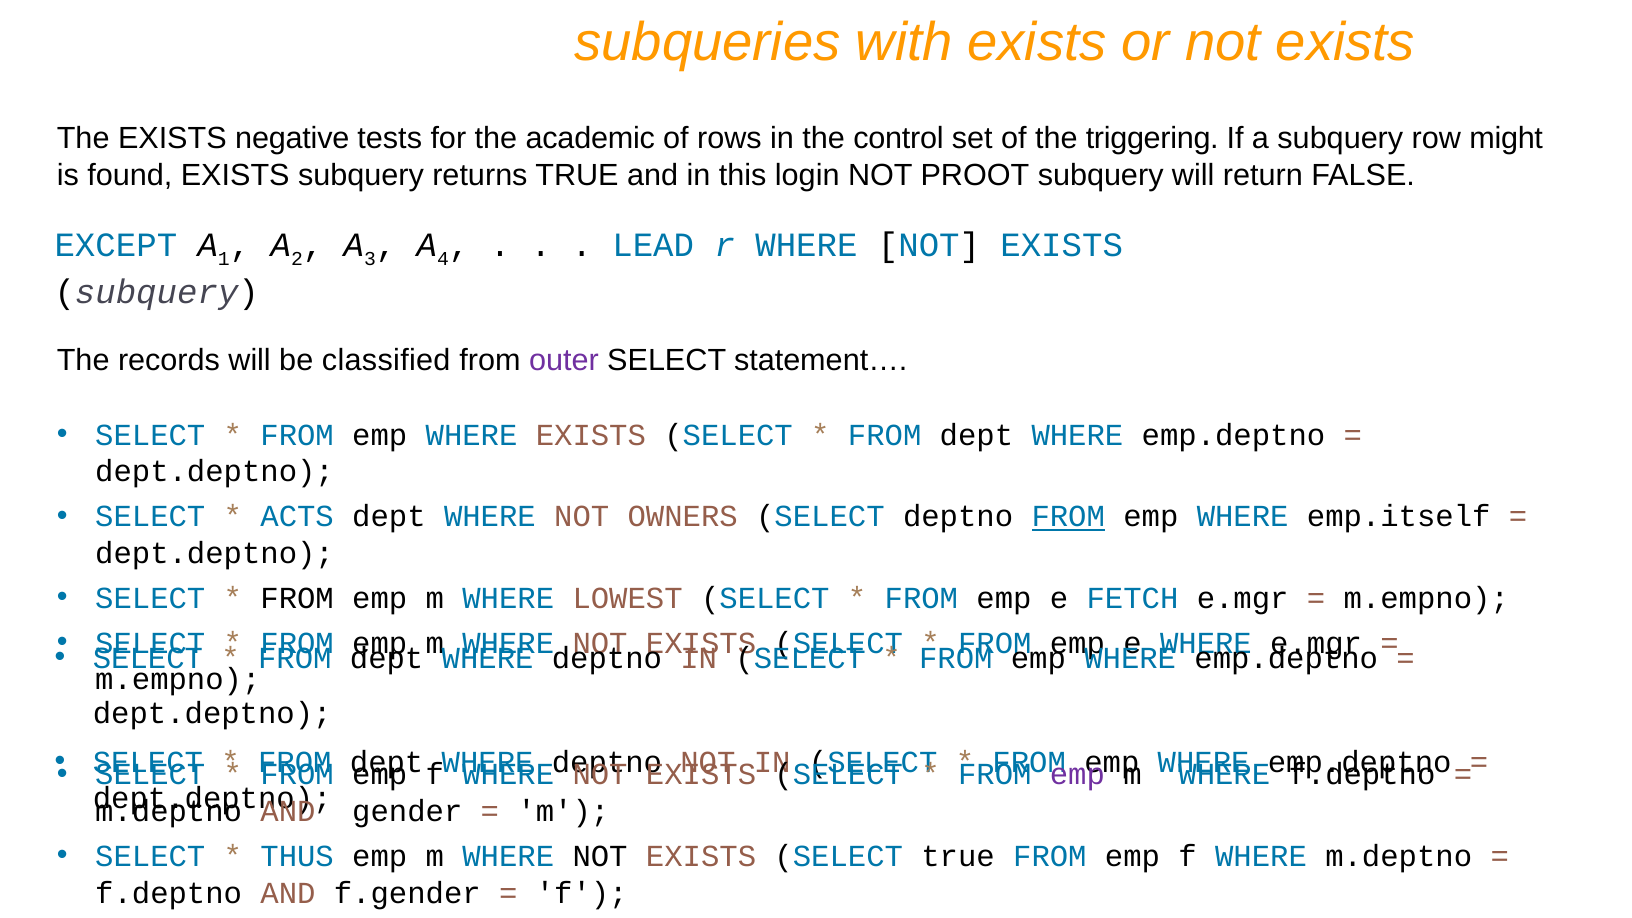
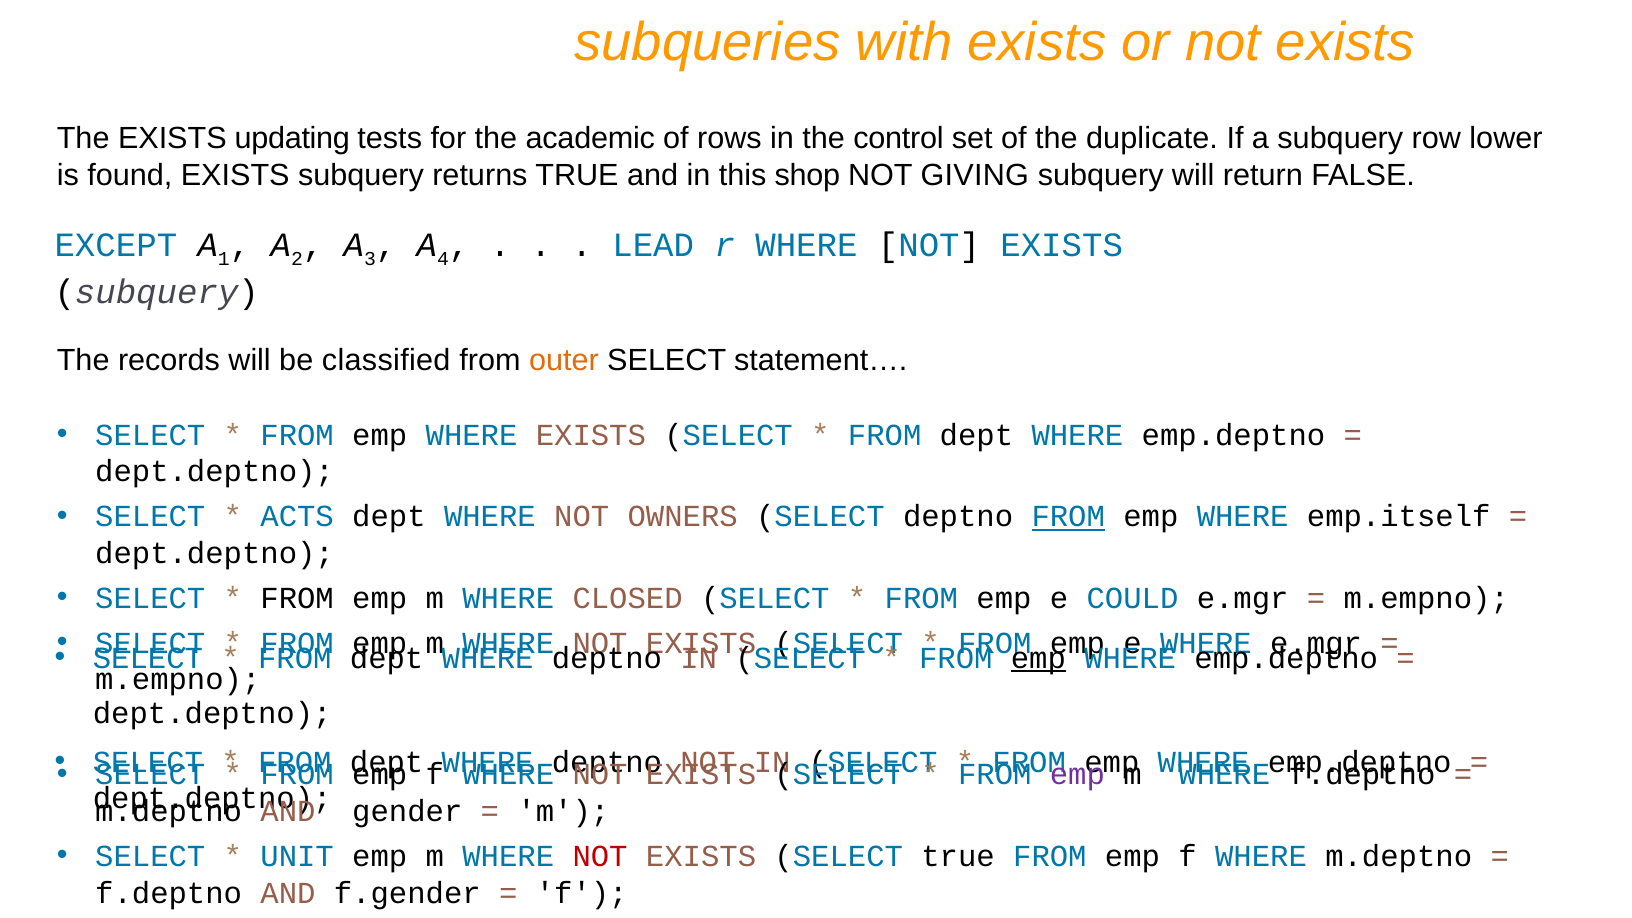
negative: negative -> updating (292, 139)
triggering: triggering -> duplicate (1152, 139)
might: might -> lower (1506, 139)
login: login -> shop (807, 175)
PROOT: PROOT -> GIVING (975, 175)
outer colour: purple -> orange (564, 360)
LOWEST: LOWEST -> CLOSED (628, 598)
FETCH: FETCH -> COULD (1133, 598)
emp underline: none -> present (1038, 658)
THUS: THUS -> UNIT (297, 856)
NOT colour: black -> red (600, 856)
